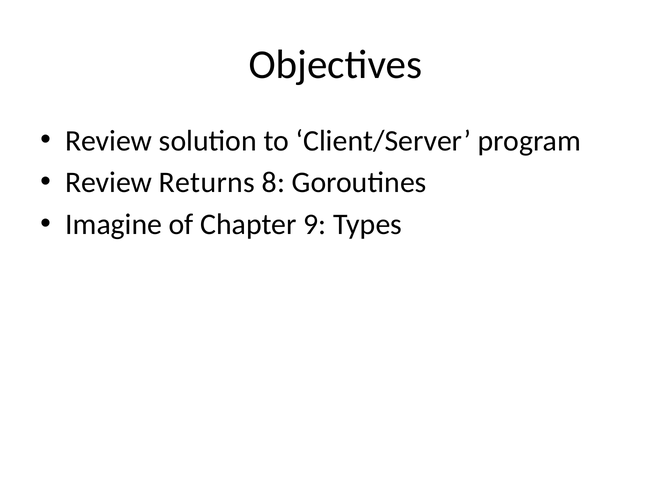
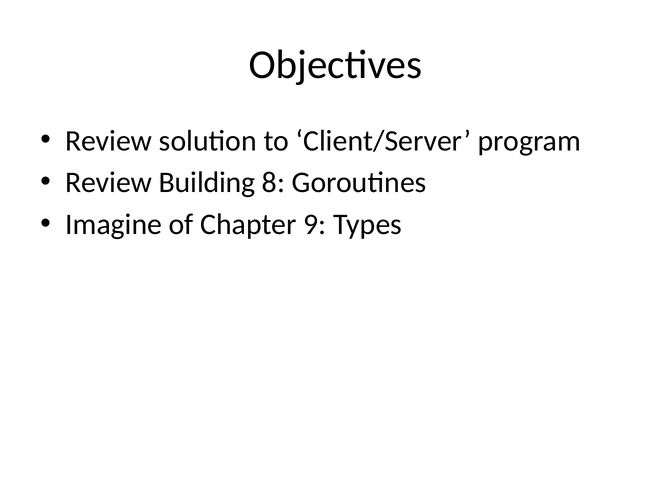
Returns: Returns -> Building (207, 183)
